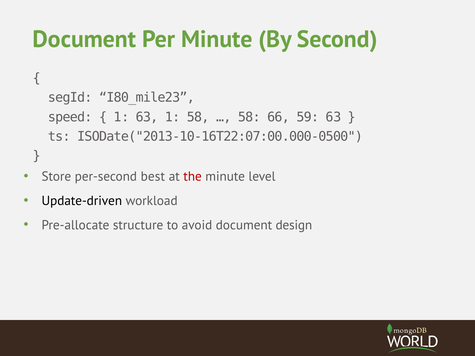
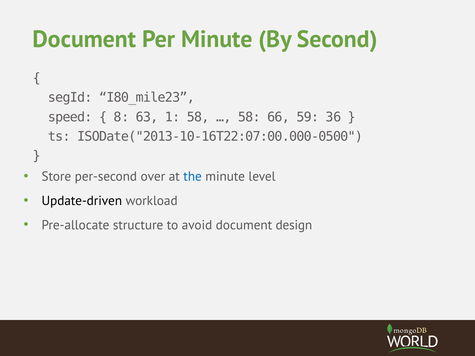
1: 1 -> 8 (121, 117)
59 63: 63 -> 36 (333, 117)
best: best -> over (153, 177)
the colour: red -> blue (193, 177)
